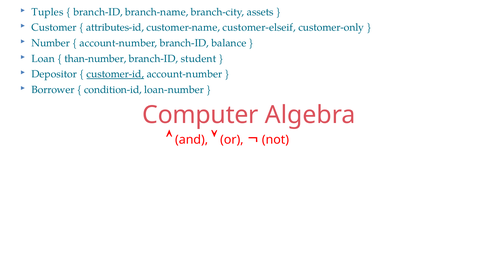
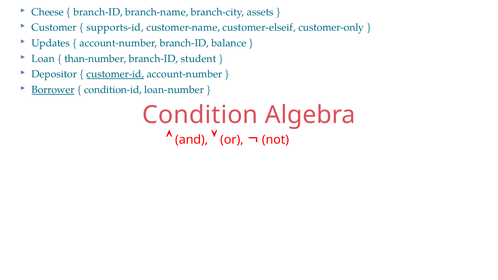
Tuples: Tuples -> Cheese (48, 12)
attributes-id: attributes-id -> supports-id (115, 28)
Number: Number -> Updates (51, 43)
Borrower underline: none -> present (53, 90)
Computer: Computer -> Condition (200, 115)
